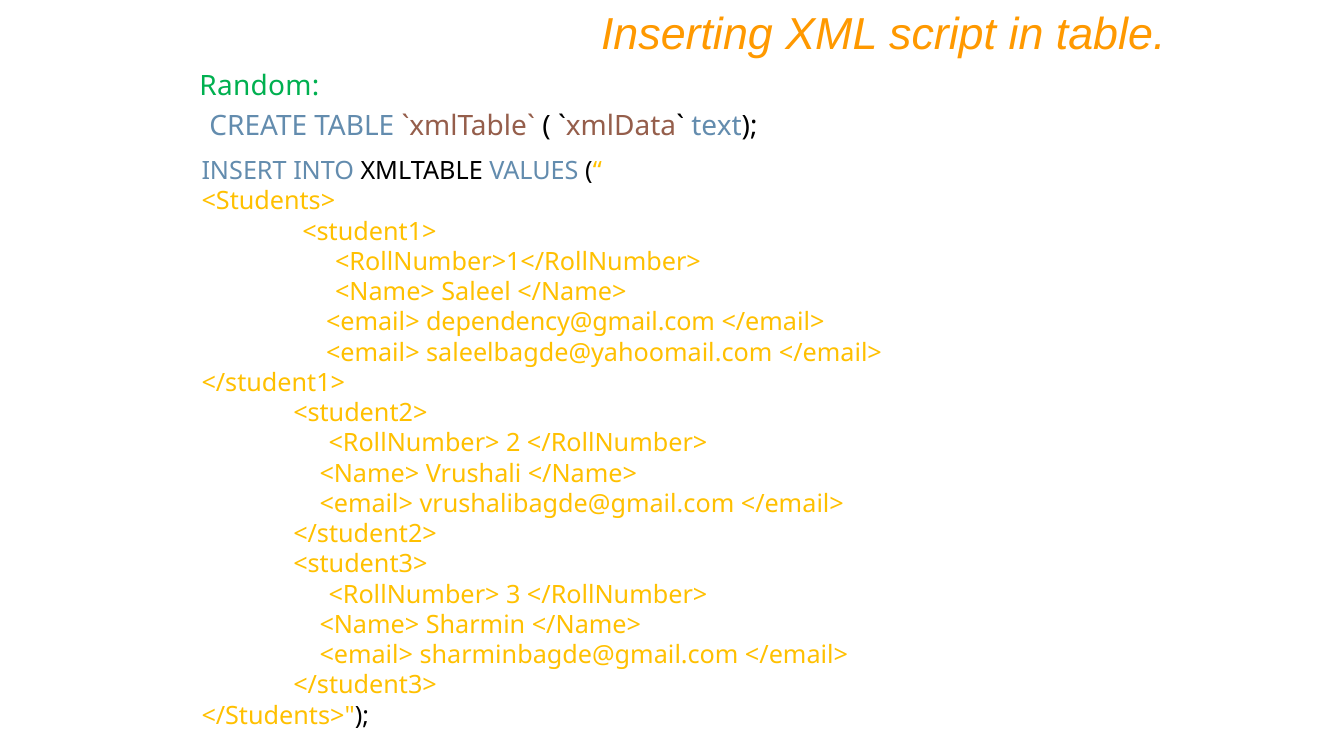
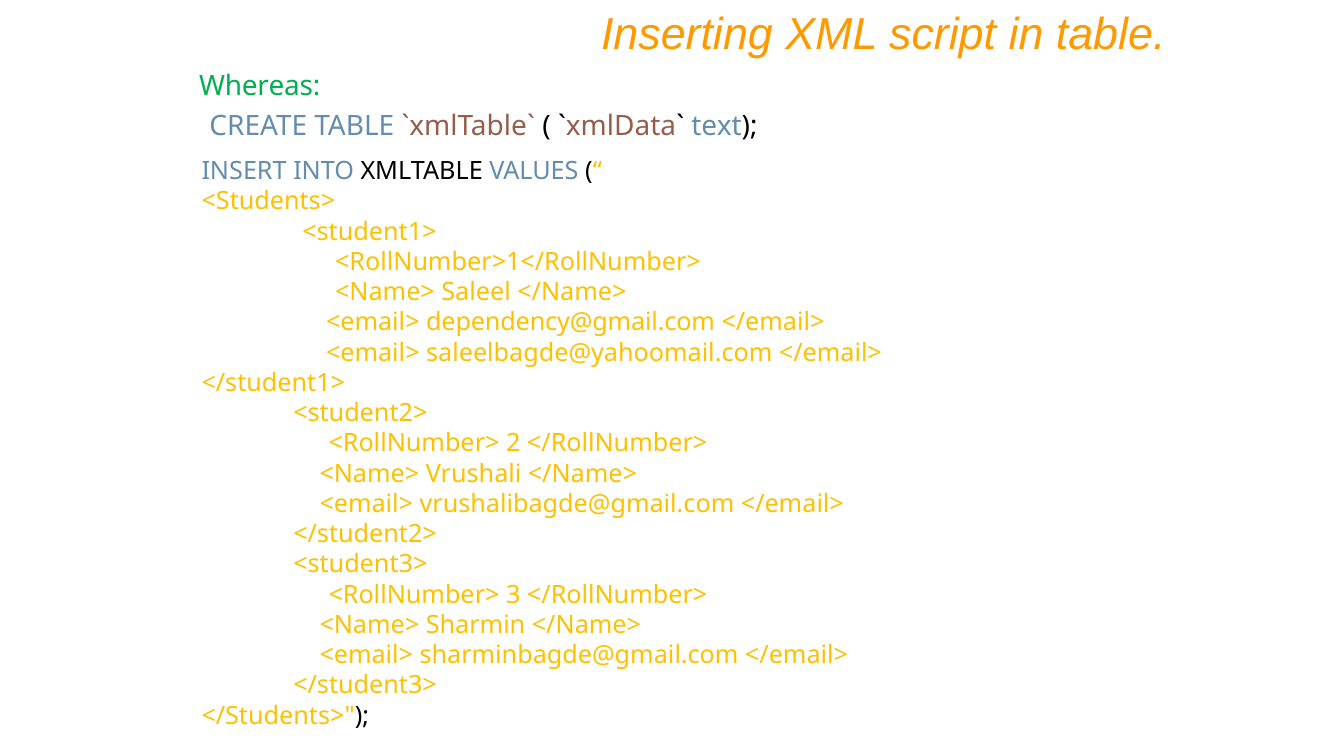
Random: Random -> Whereas (260, 87)
